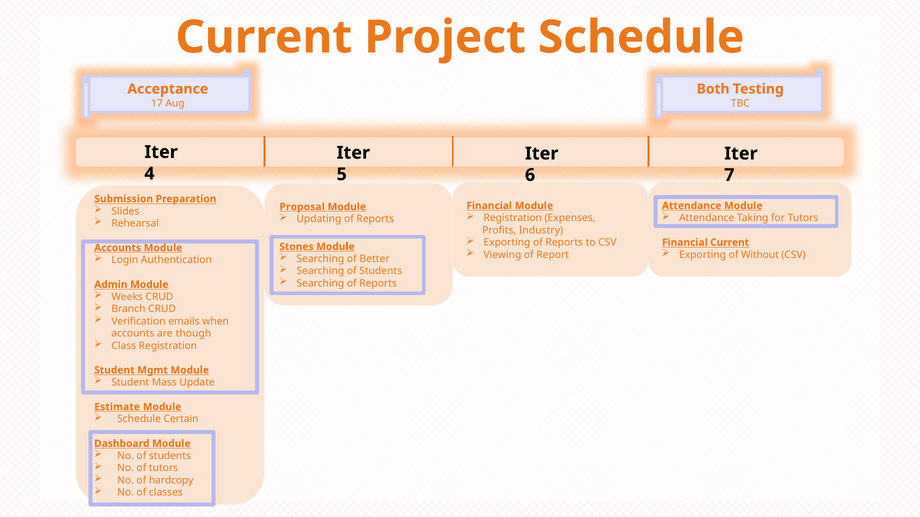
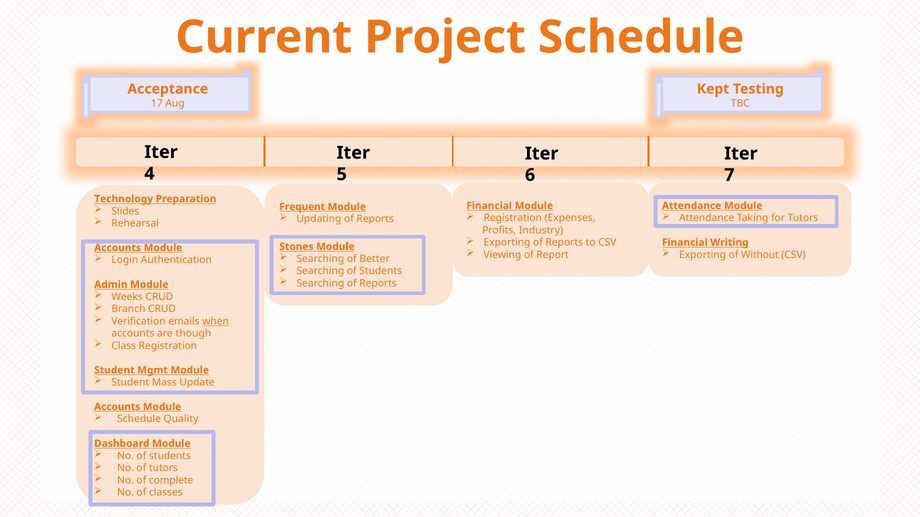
Both: Both -> Kept (713, 89)
Submission: Submission -> Technology (124, 199)
Proposal: Proposal -> Frequent (302, 207)
Financial Current: Current -> Writing (729, 243)
when underline: none -> present (216, 322)
Estimate: Estimate -> Accounts (117, 407)
Certain: Certain -> Quality (181, 419)
hardcopy: hardcopy -> complete (171, 481)
